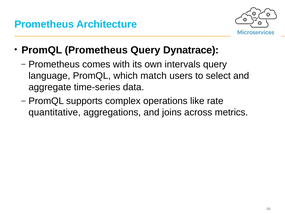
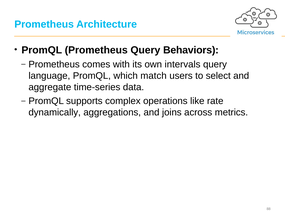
Dynatrace: Dynatrace -> Behaviors (191, 50)
quantitative: quantitative -> dynamically (55, 112)
